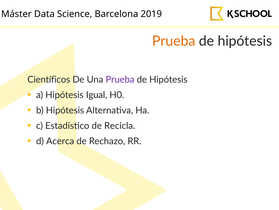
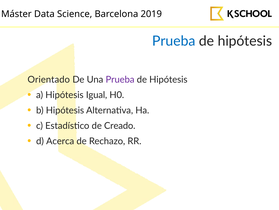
Prueba colour: orange -> blue (174, 41)
Científicos: Científicos -> Orientado (49, 79)
Recicla: Recicla -> Creado (120, 125)
